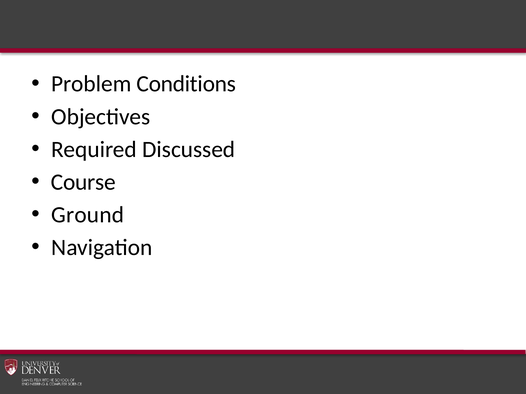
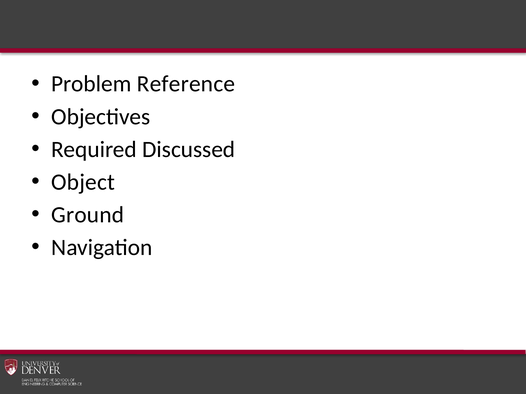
Conditions: Conditions -> Reference (186, 84)
Course: Course -> Object (83, 182)
